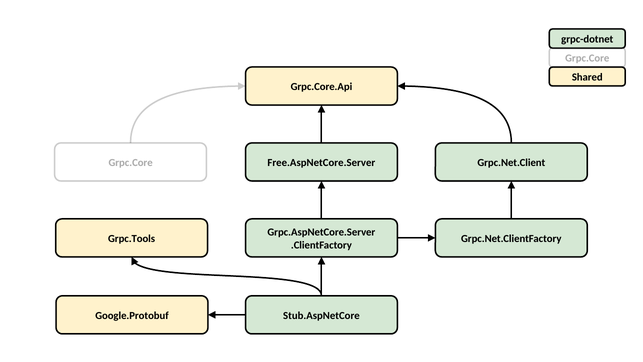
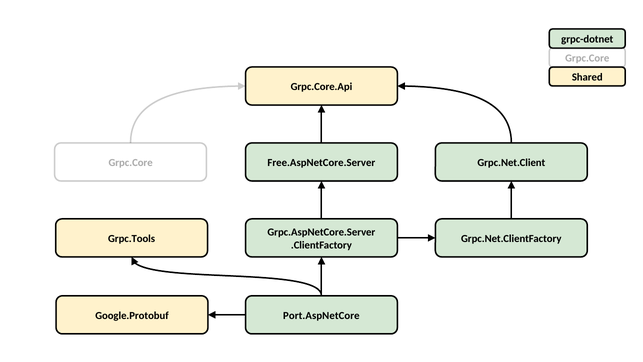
Stub.AspNetCore: Stub.AspNetCore -> Port.AspNetCore (321, 315)
